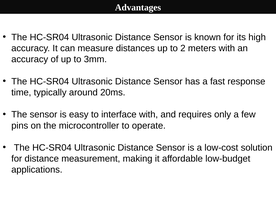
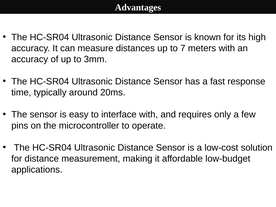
2: 2 -> 7 (183, 48)
